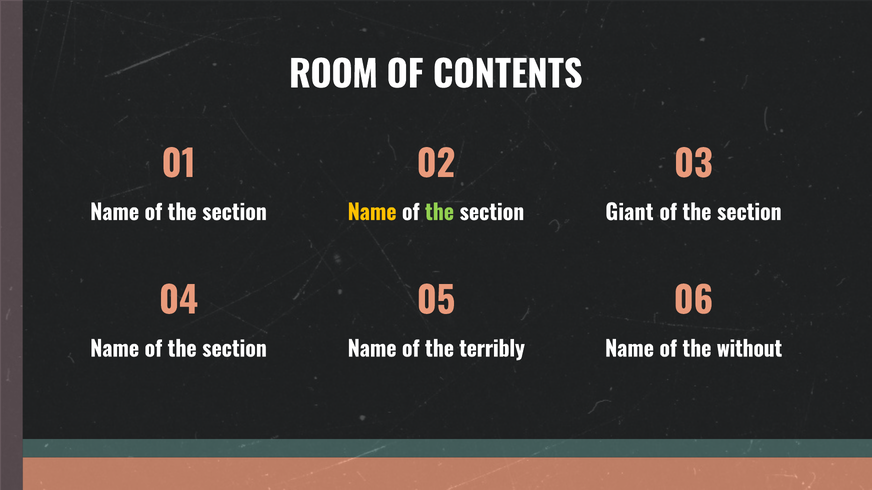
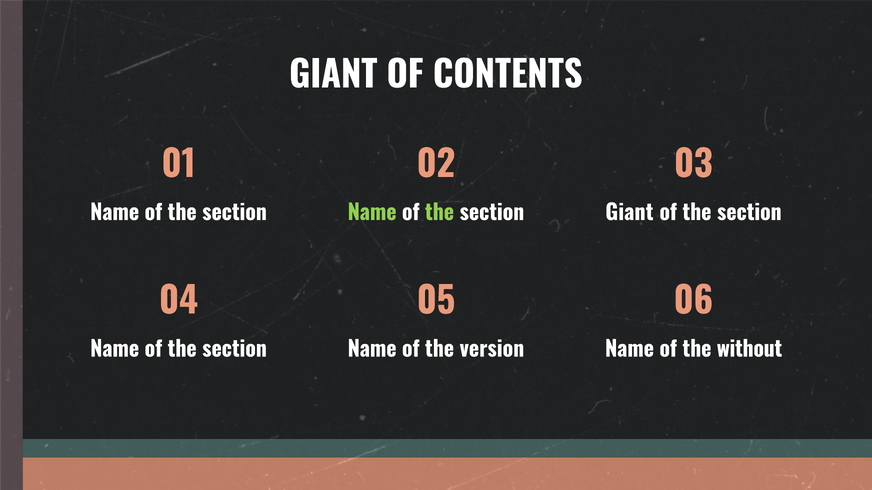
ROOM: ROOM -> GIANT (333, 75)
Name colour: yellow -> light green (372, 213)
terribly: terribly -> version (492, 350)
